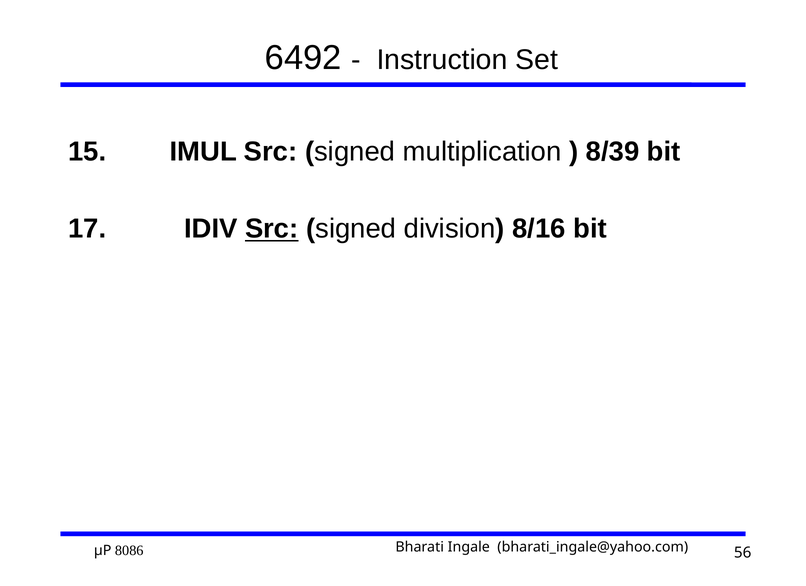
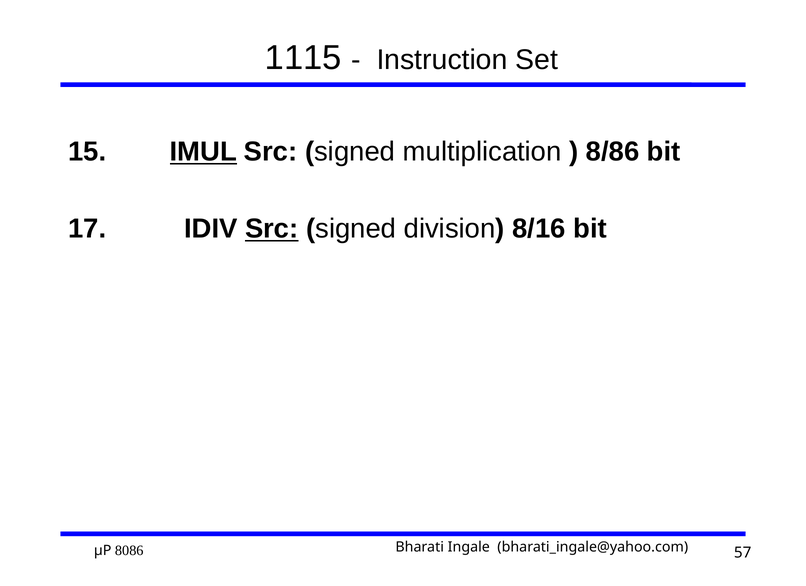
6492: 6492 -> 1115 (303, 58)
IMUL underline: none -> present (203, 152)
8/39: 8/39 -> 8/86 (613, 152)
56: 56 -> 57 (743, 553)
